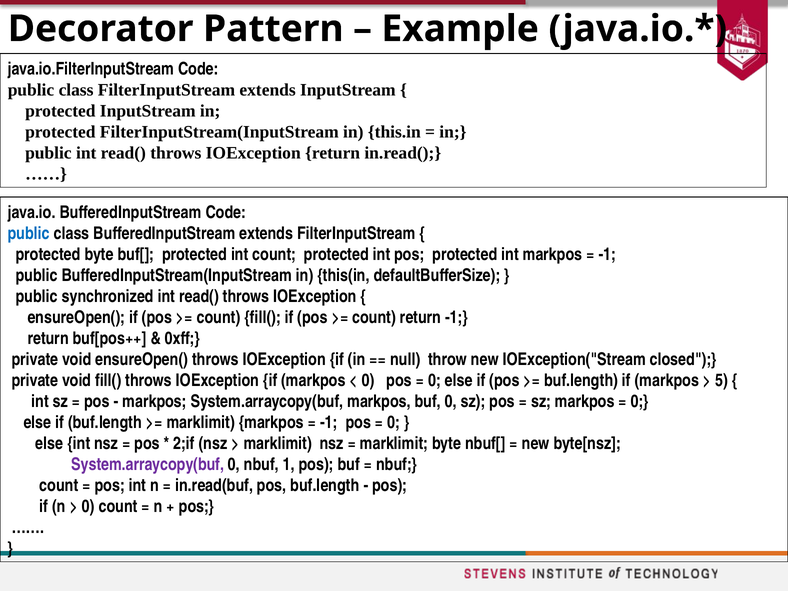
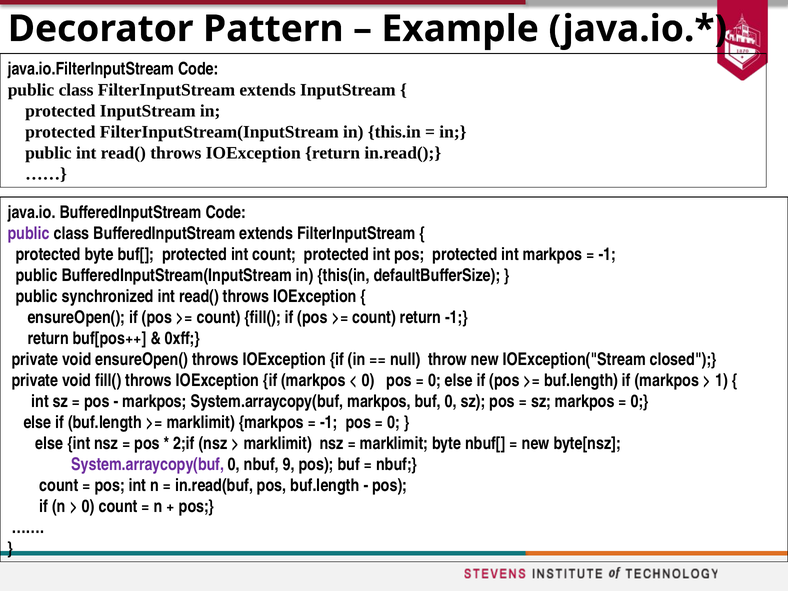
public colour: blue -> purple (29, 234)
5: 5 -> 1 (722, 381)
1: 1 -> 9 (289, 465)
